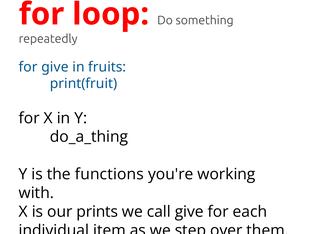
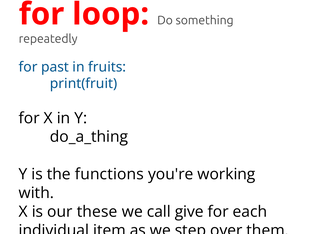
for give: give -> past (55, 67)
prints: prints -> these (97, 212)
